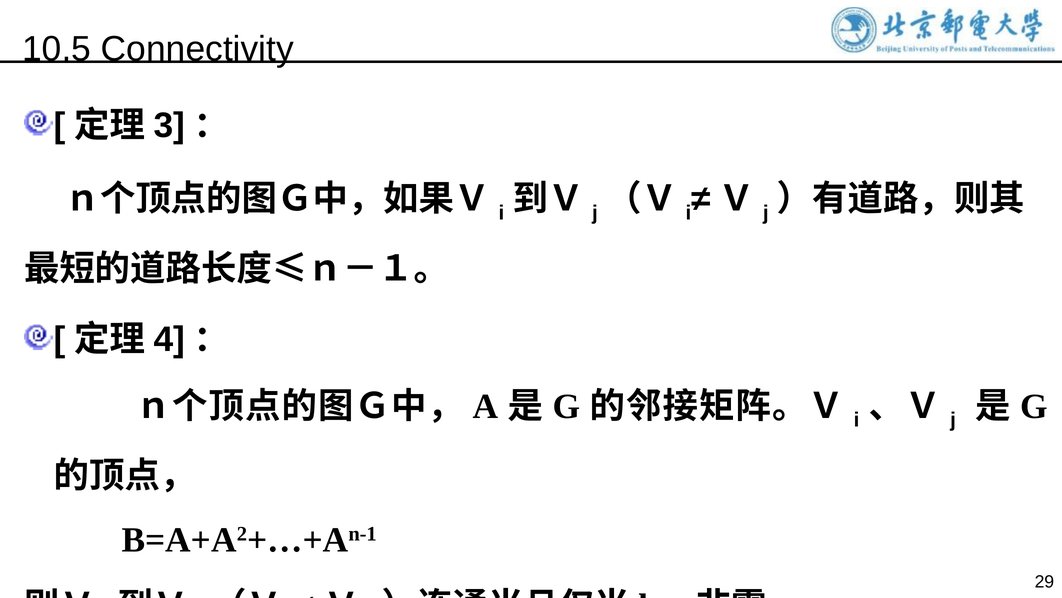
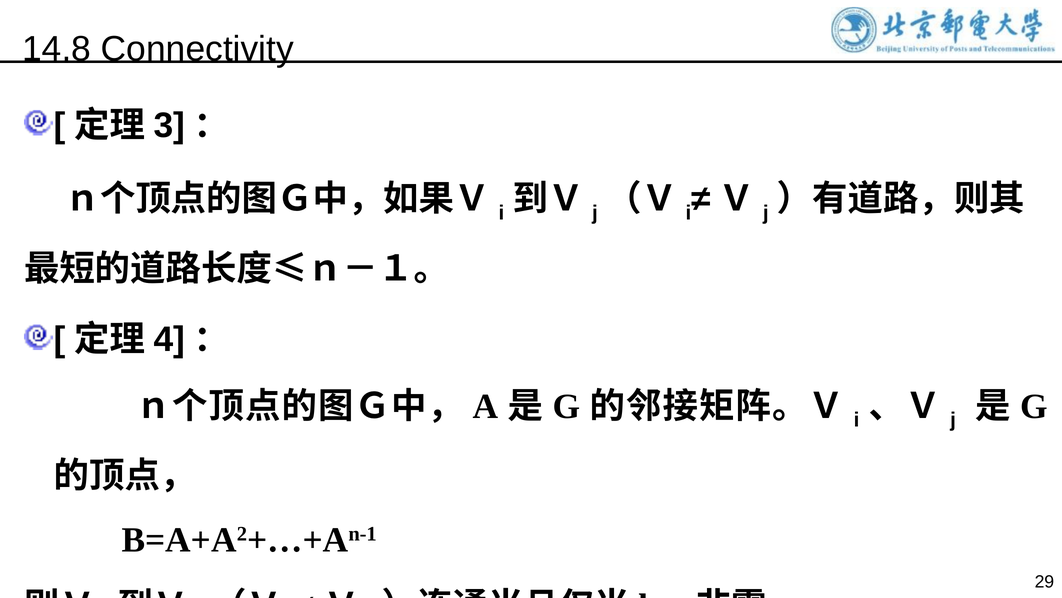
10.5: 10.5 -> 14.8 (57, 49)
